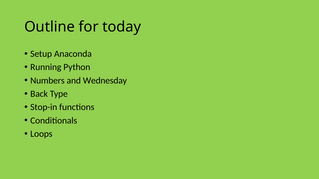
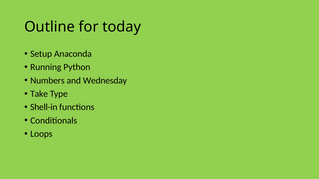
Back: Back -> Take (39, 94)
Stop-in: Stop-in -> Shell-in (44, 107)
